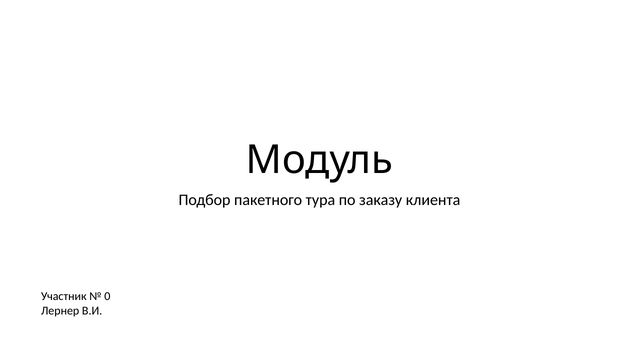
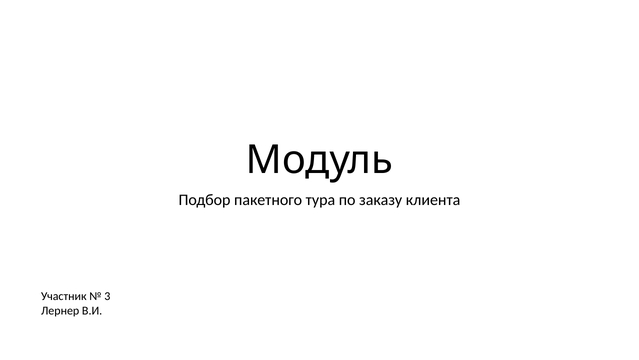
0: 0 -> 3 (107, 296)
